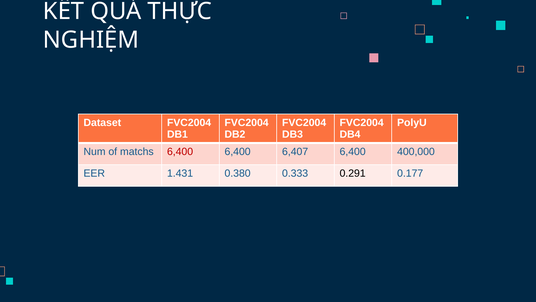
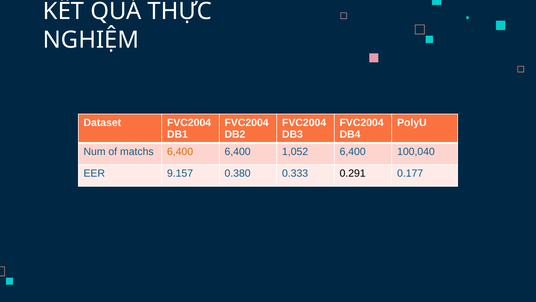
6,400 colour: red -> orange (180, 151)
6,407: 6,407 -> 1,052 (295, 151)
400,000: 400,000 -> 100,040 (416, 151)
1.431: 1.431 -> 9.157 (180, 173)
